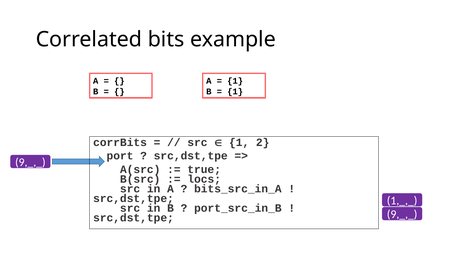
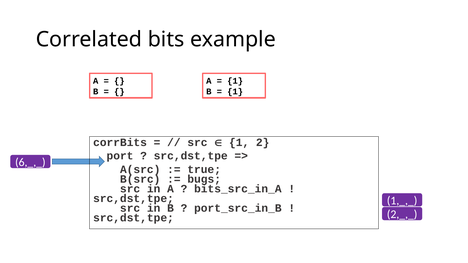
9,_,_: 9,_,_ -> 6,_,_ (30, 162)
locs: locs -> bugs (204, 179)
9,_,_: 9,_,_ -> 2,_,_ (402, 215)
